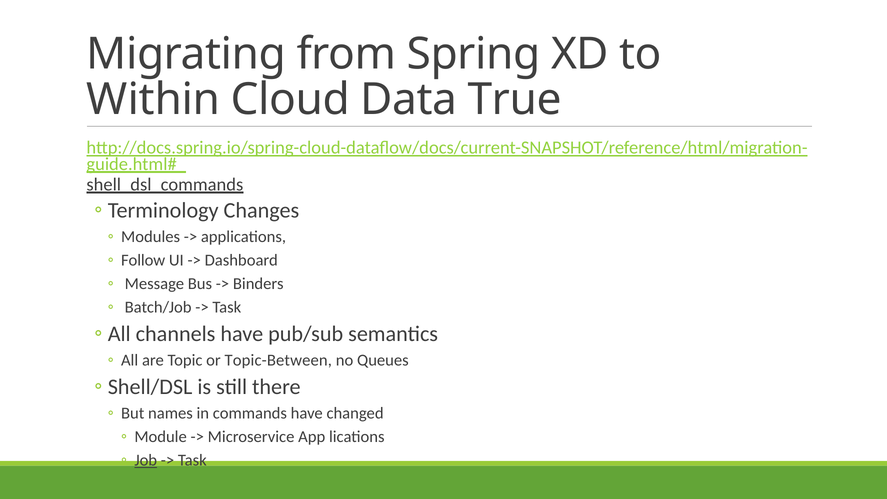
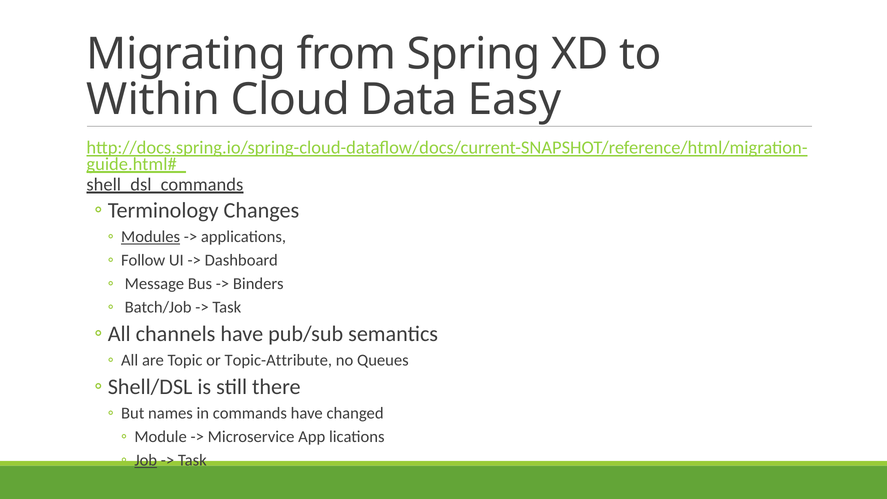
True: True -> Easy (515, 99)
Modules underline: none -> present (151, 237)
Topic-Between: Topic-Between -> Topic-Attribute (278, 360)
